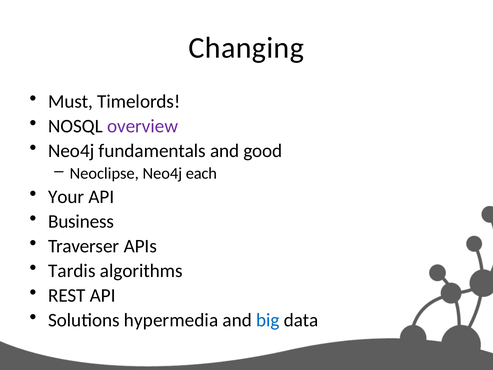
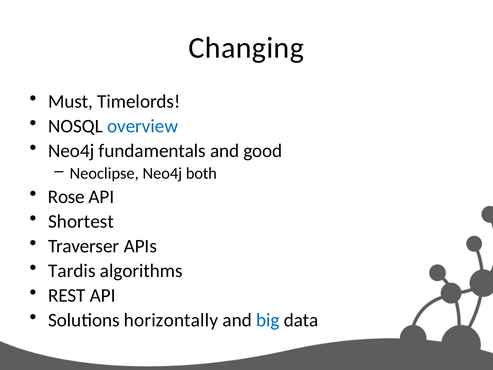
overview colour: purple -> blue (143, 126)
each: each -> both (201, 173)
Your: Your -> Rose (66, 197)
Business: Business -> Shortest (81, 221)
hypermedia: hypermedia -> horizontally (171, 320)
